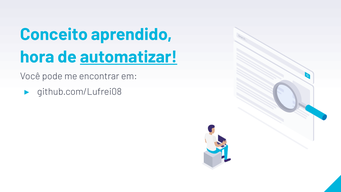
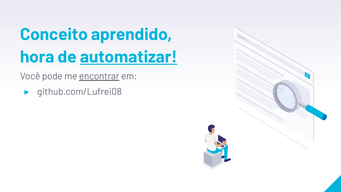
encontrar underline: none -> present (99, 76)
